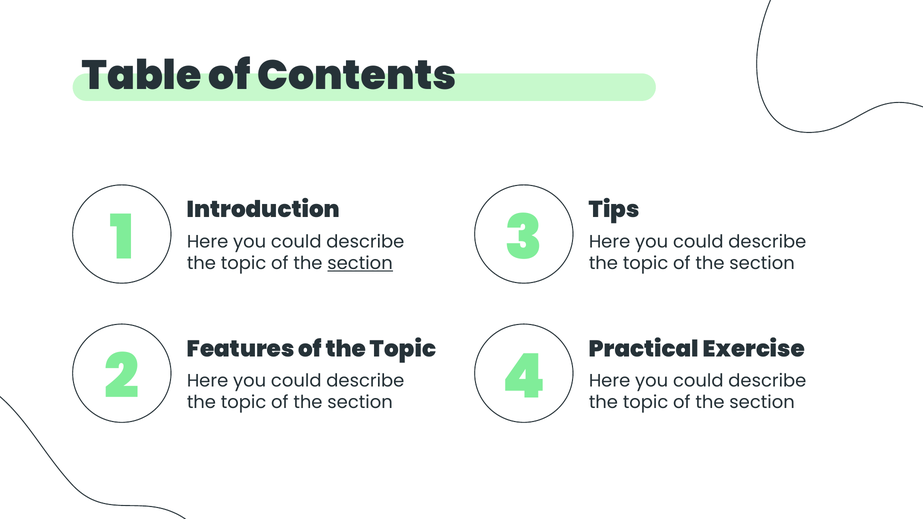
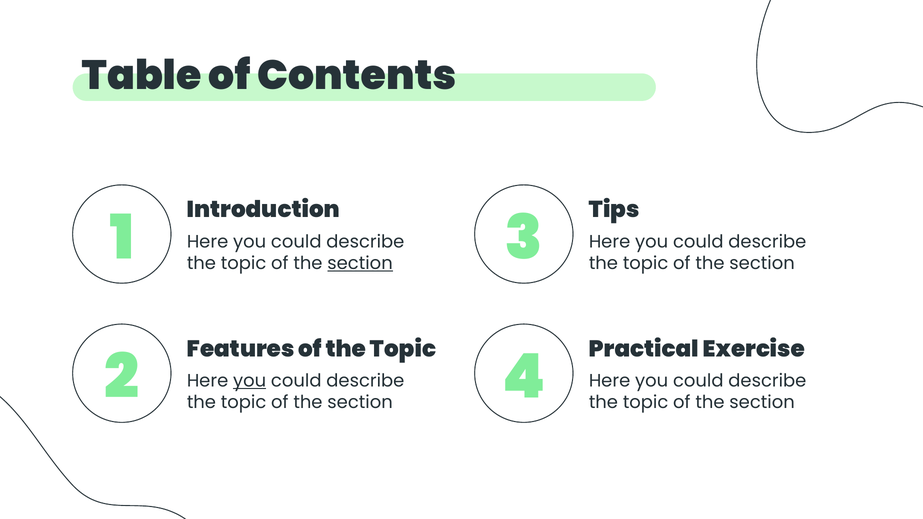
you underline: none -> present (250, 381)
